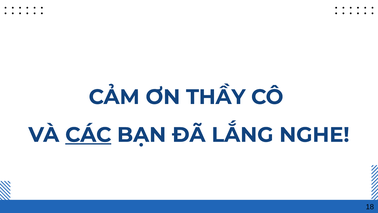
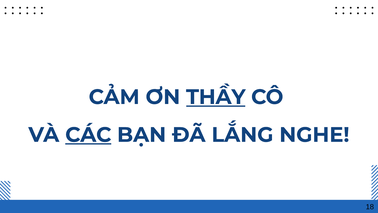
THẦY underline: none -> present (216, 97)
